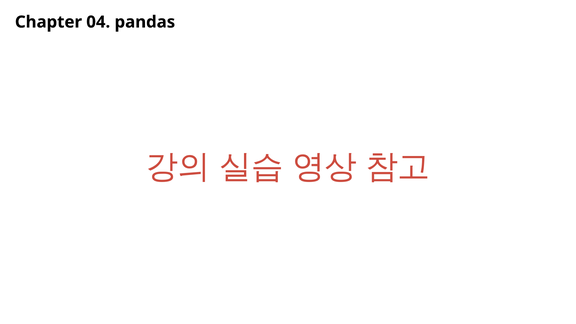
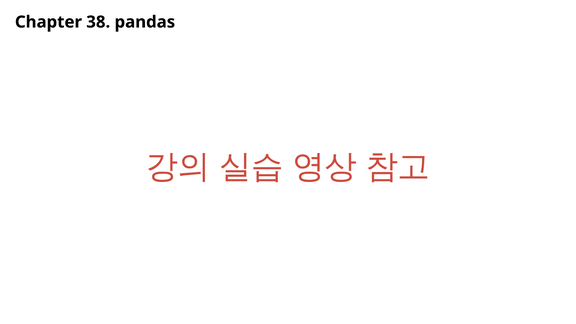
04: 04 -> 38 (98, 22)
